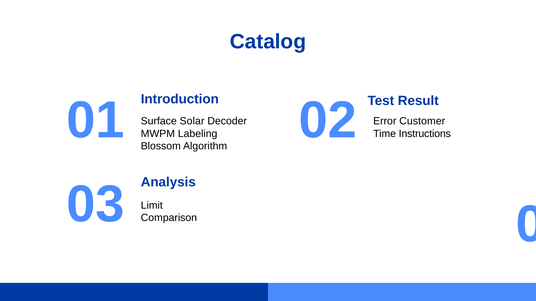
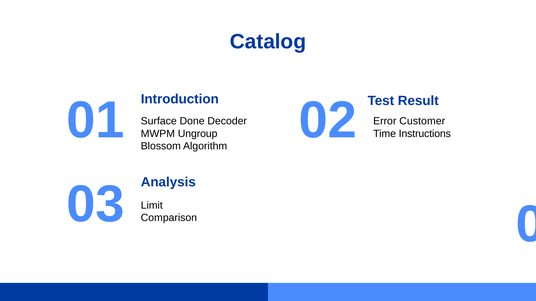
Solar: Solar -> Done (192, 121)
Labeling: Labeling -> Ungroup (198, 134)
